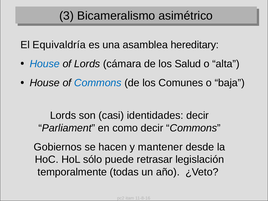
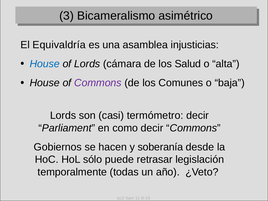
hereditary: hereditary -> injusticias (195, 45)
Commons colour: blue -> purple (98, 83)
identidades: identidades -> termómetro (155, 115)
mantener: mantener -> soberanía (160, 147)
